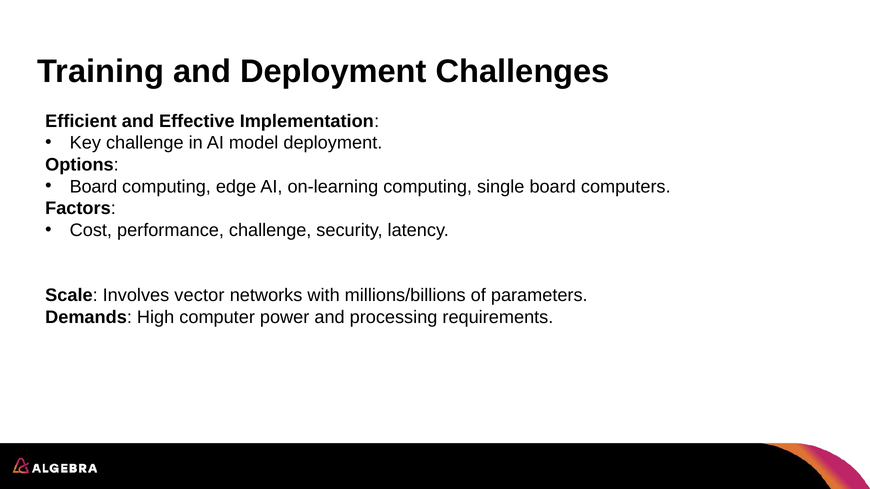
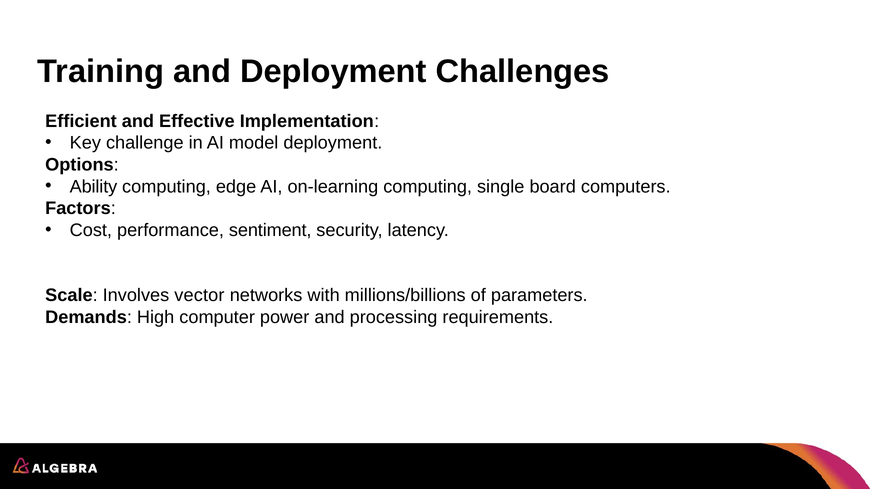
Board: Board -> Ability (93, 187)
performance challenge: challenge -> sentiment (270, 230)
